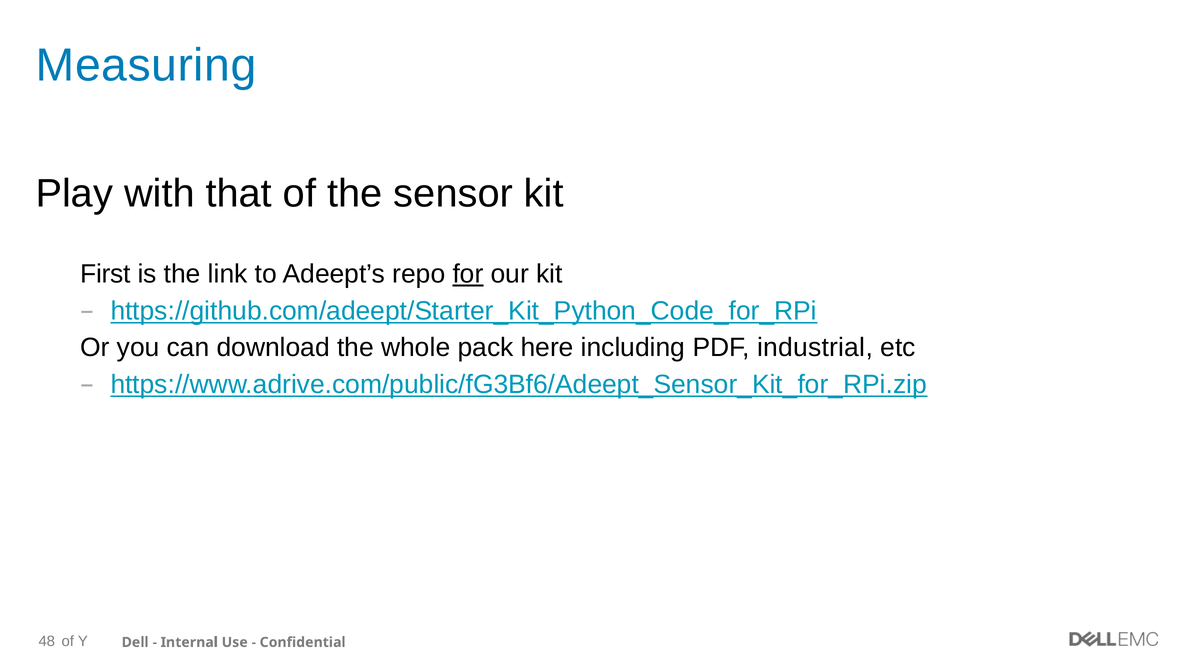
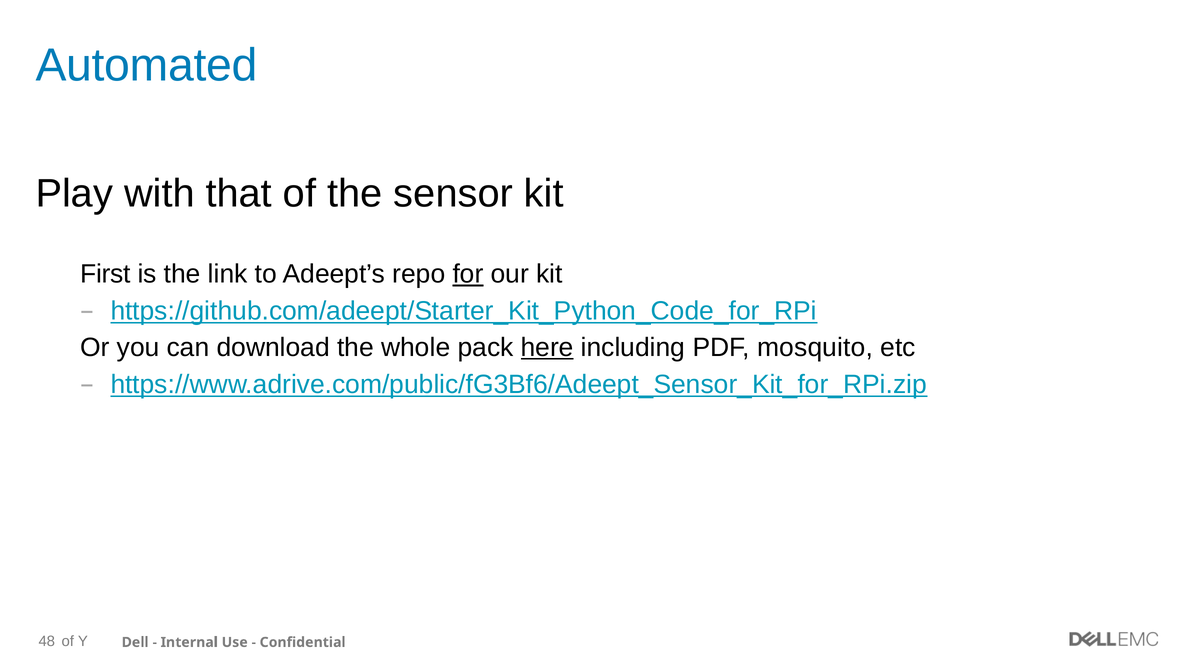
Measuring: Measuring -> Automated (147, 65)
here underline: none -> present (547, 348)
industrial: industrial -> mosquito (815, 348)
